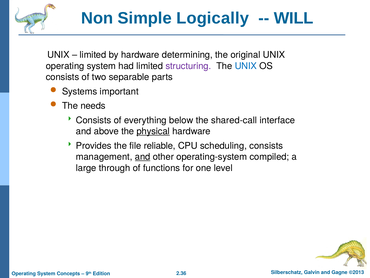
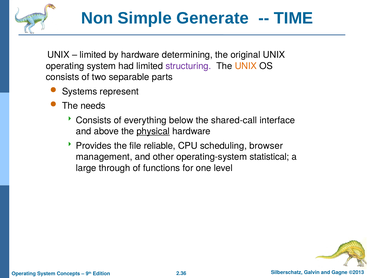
Logically: Logically -> Generate (213, 18)
WILL: WILL -> TIME (294, 18)
UNIX colour: blue -> orange (246, 66)
important: important -> represent (119, 91)
scheduling consists: consists -> browser (266, 145)
and underline: present -> none (143, 157)
compiled: compiled -> statistical (269, 157)
